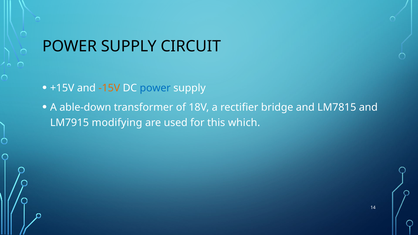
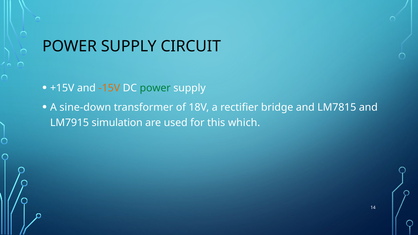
power colour: blue -> green (155, 88)
able-down: able-down -> sine-down (85, 108)
modifying: modifying -> simulation (117, 123)
